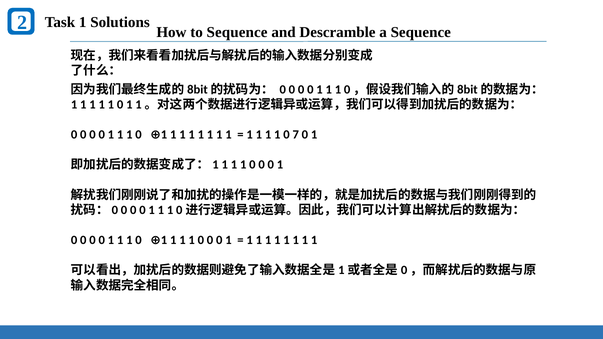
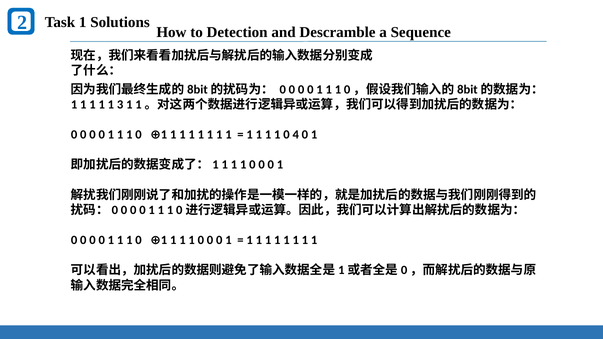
to Sequence: Sequence -> Detection (237, 32)
0: 0 -> 3 (120, 105)
7: 7 -> 4 (296, 135)
